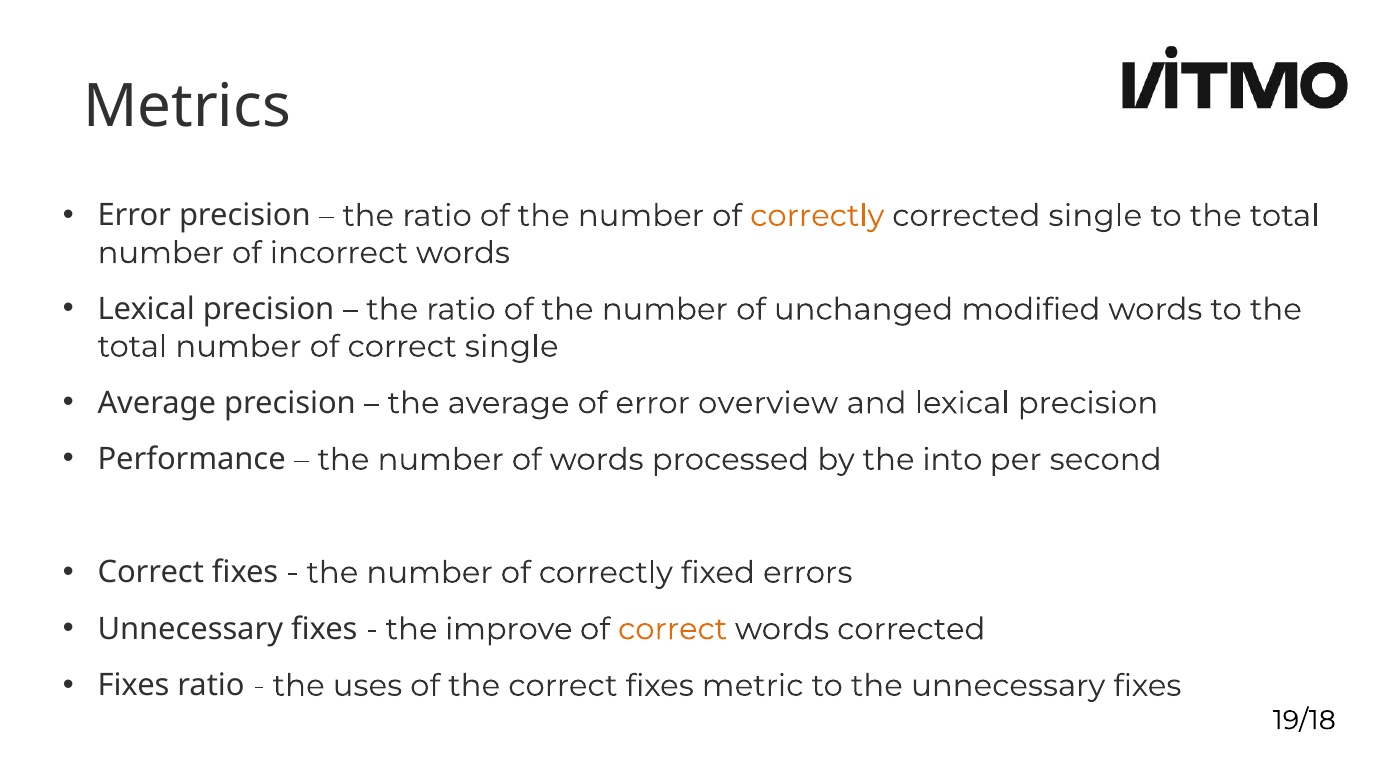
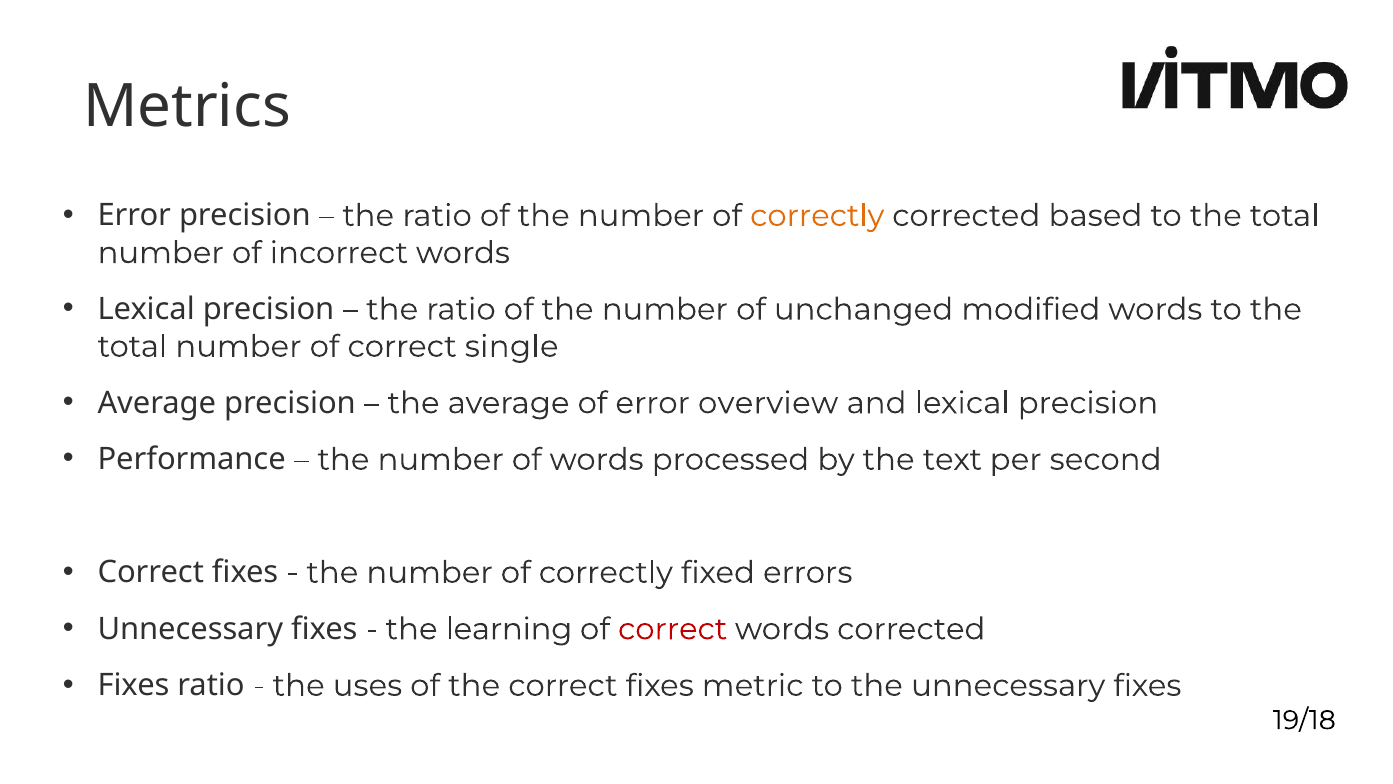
corrected single: single -> based (1095, 216)
into: into -> text (952, 459)
improve: improve -> learning (509, 629)
correct colour: orange -> red (673, 629)
